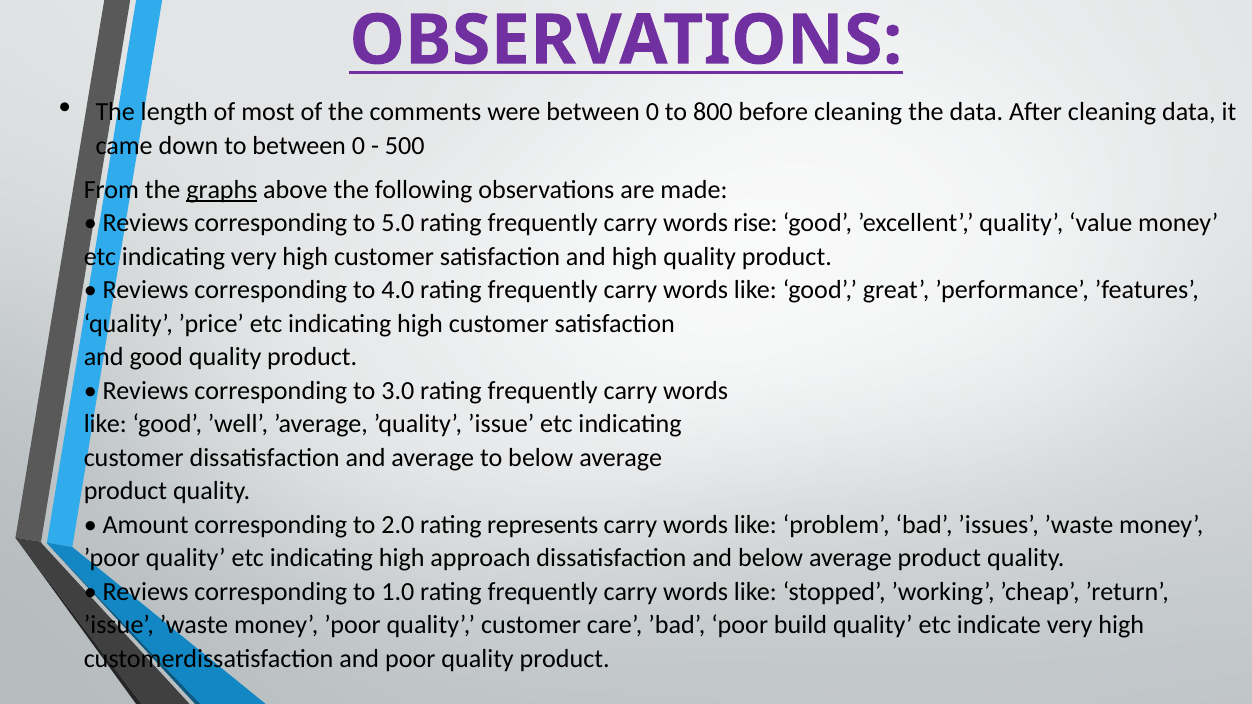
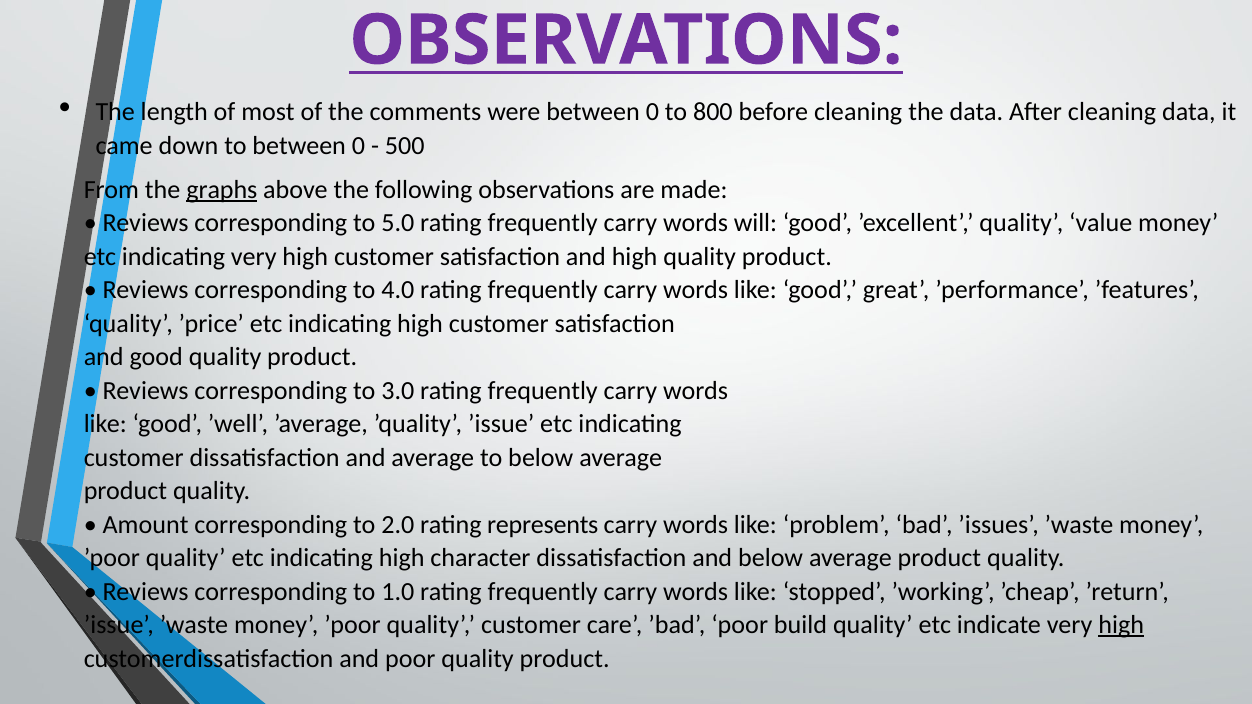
rise: rise -> will (755, 223)
approach: approach -> character (481, 558)
high underline: none -> present (1121, 625)
